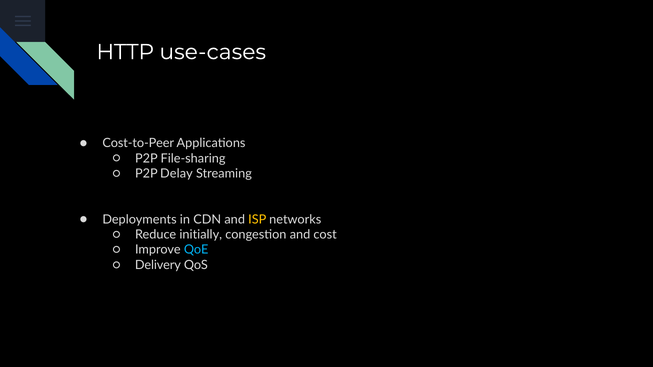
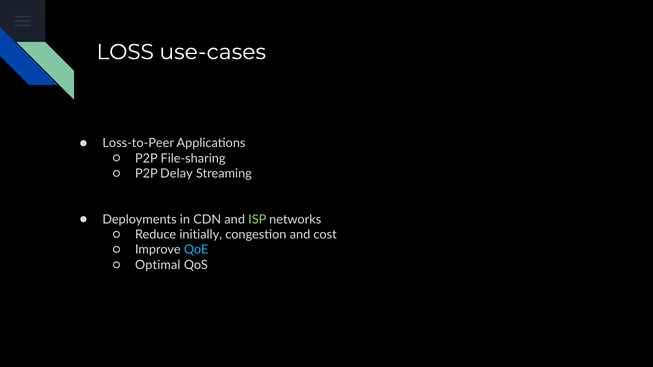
HTTP: HTTP -> LOSS (125, 52)
Cost-to-Peer: Cost-to-Peer -> Loss-to-Peer (138, 143)
ISP colour: yellow -> light green (257, 220)
Delivery: Delivery -> Optimal (158, 265)
